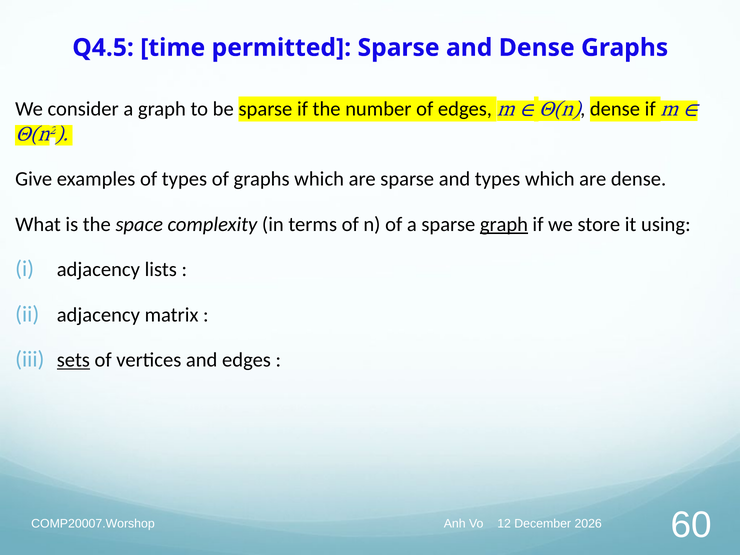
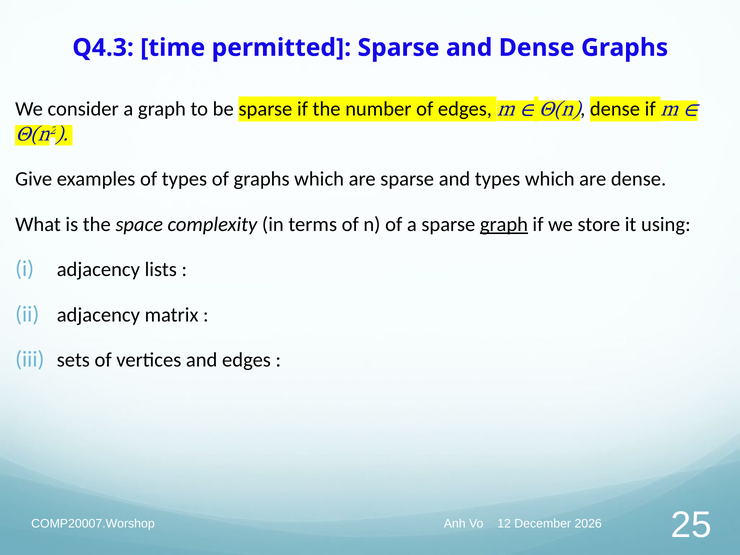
Q4.5: Q4.5 -> Q4.3 (103, 48)
sets underline: present -> none (73, 360)
60: 60 -> 25 (691, 525)
